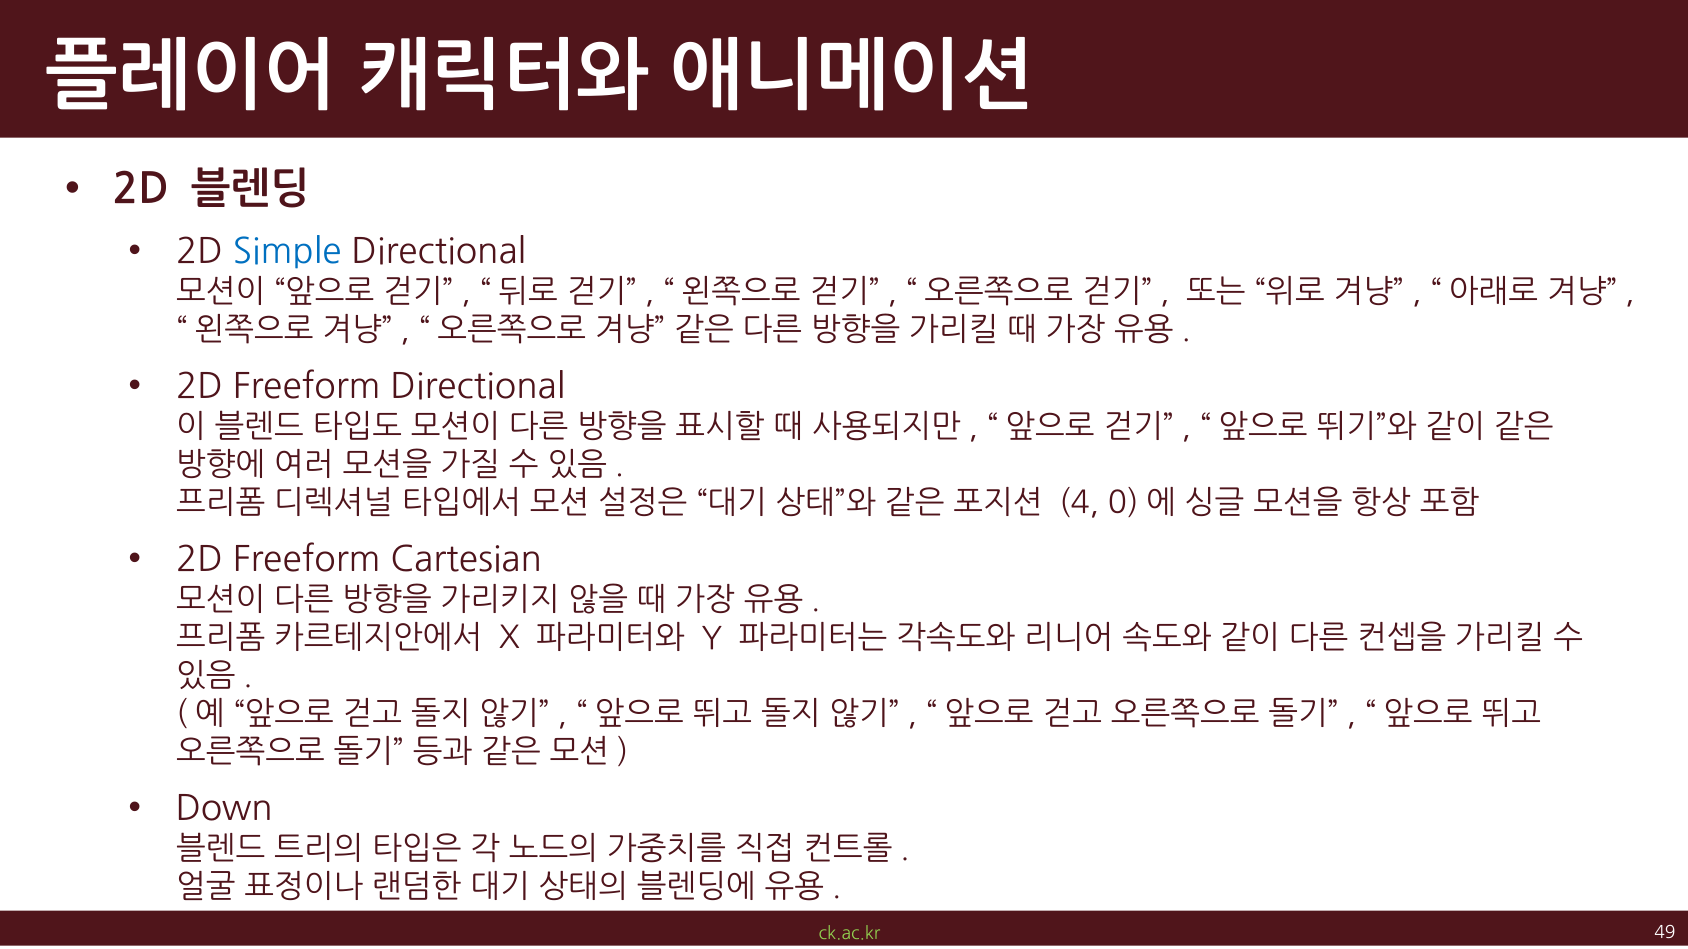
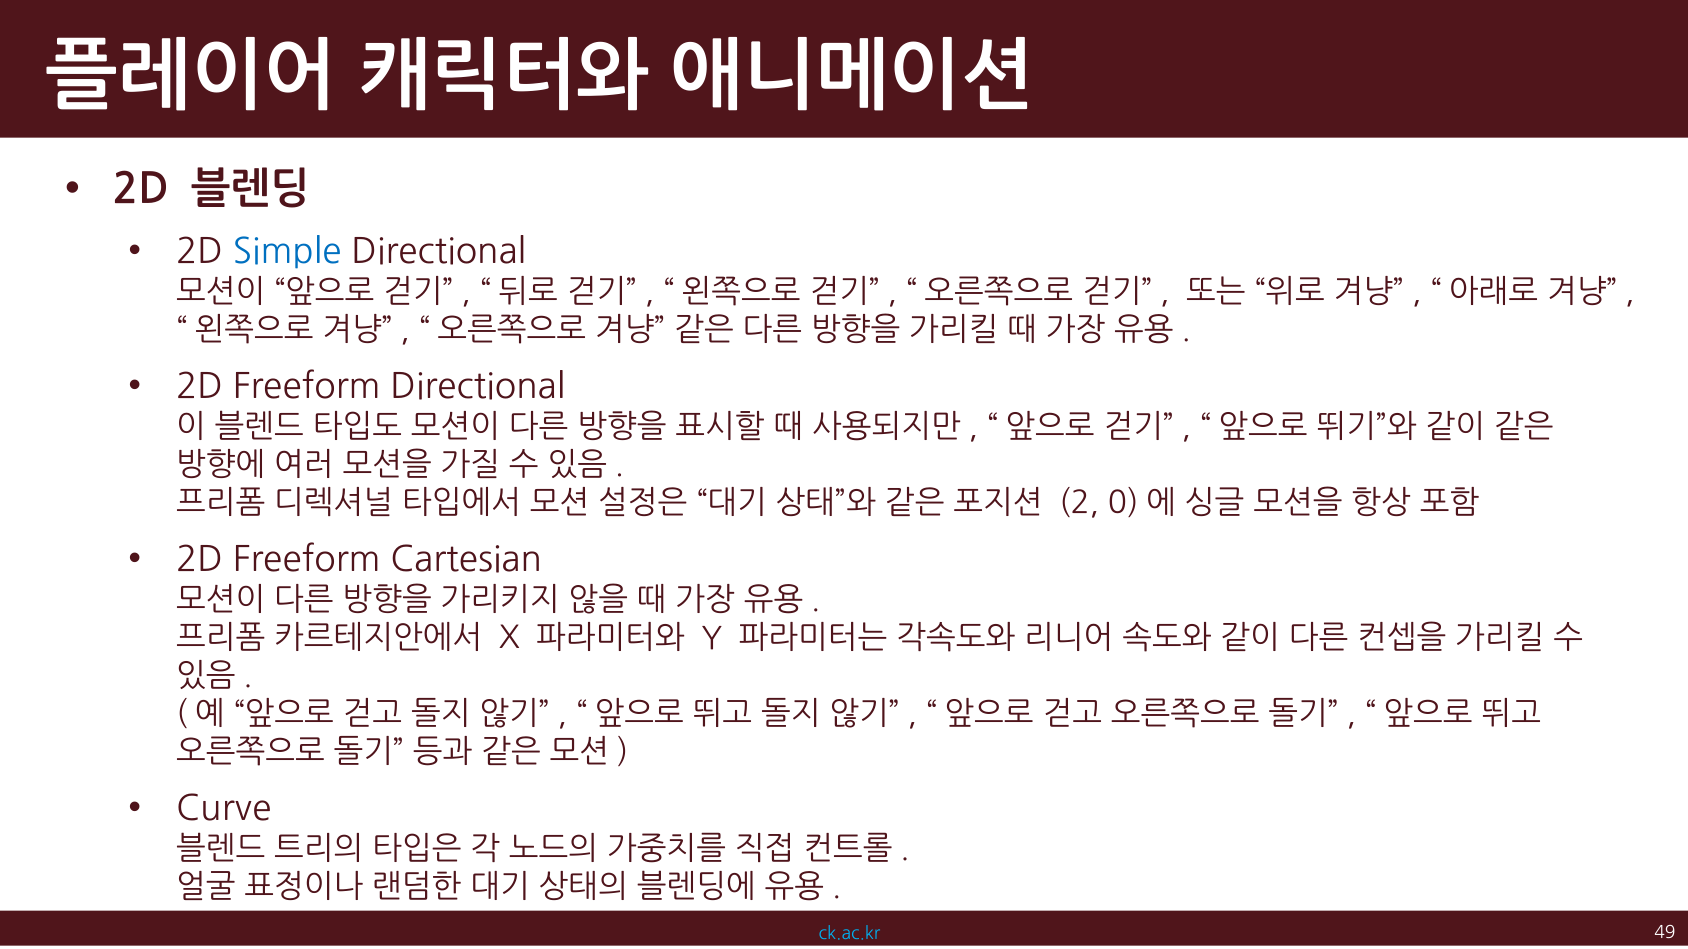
4: 4 -> 2 (1079, 503)
Down: Down -> Curve (224, 809)
ck.ac.kr colour: light green -> light blue (850, 934)
